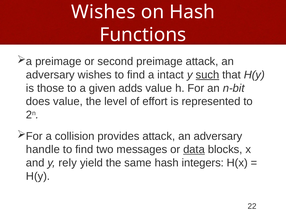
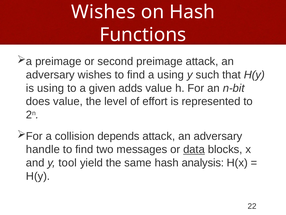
a intact: intact -> using (171, 75)
such underline: present -> none (207, 75)
is those: those -> using (51, 88)
provides: provides -> depends (119, 136)
rely: rely -> tool (68, 162)
integers: integers -> analysis (203, 162)
